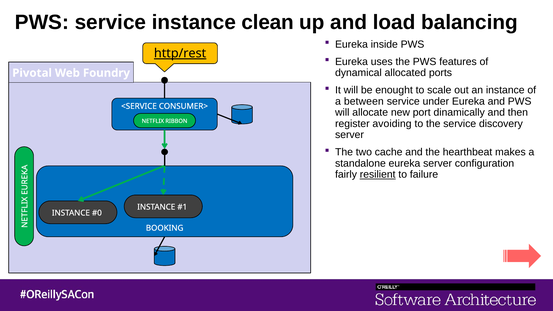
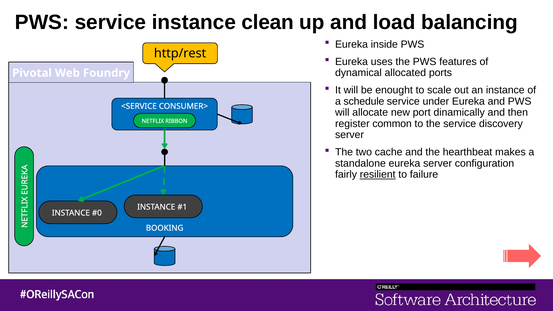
http/rest underline: present -> none (180, 53)
between: between -> schedule (364, 101)
avoiding: avoiding -> common (392, 124)
